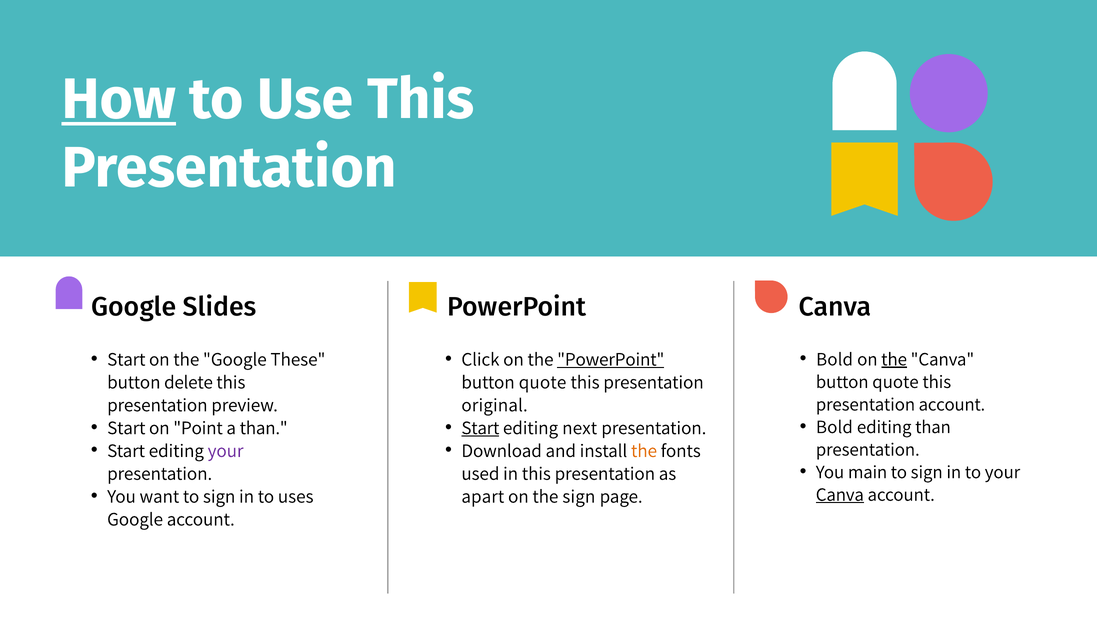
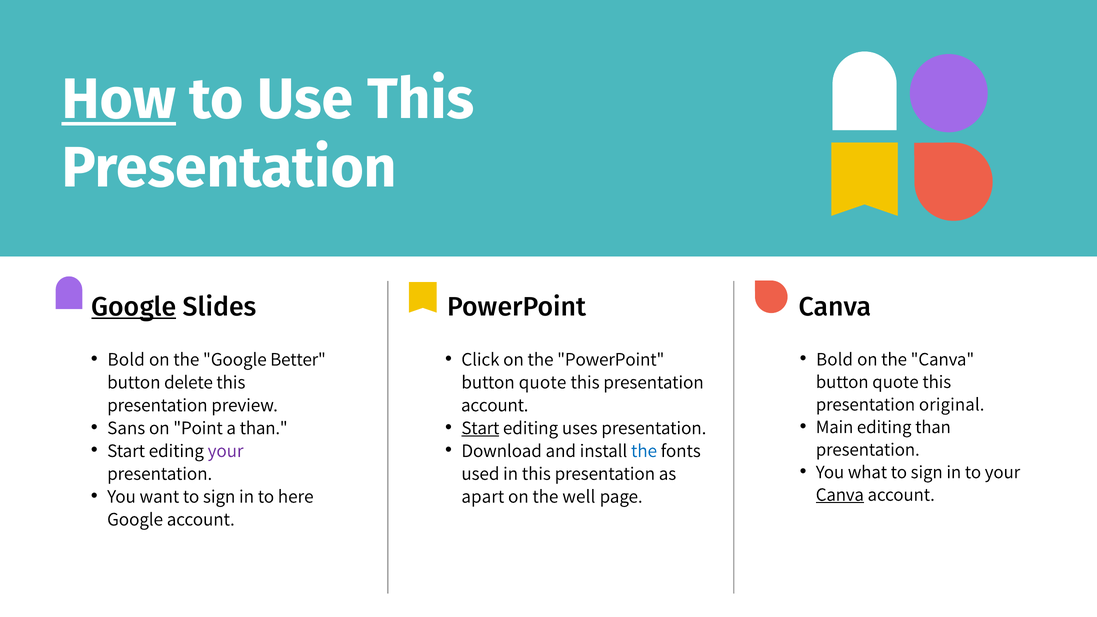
Google underline: none -> present (134, 307)
Start: Start -> Bold (126, 359)
These: These -> Better (298, 359)
PowerPoint underline: present -> none (611, 359)
the underline: present -> none (894, 359)
presentation account: account -> original (952, 404)
original: original -> account (495, 405)
Bold: Bold -> Main (835, 427)
Start: Start -> Sans (126, 428)
next: next -> uses (580, 428)
the colour: orange -> blue (644, 451)
main: main -> what (867, 472)
uses: uses -> here (296, 496)
the sign: sign -> well (579, 496)
